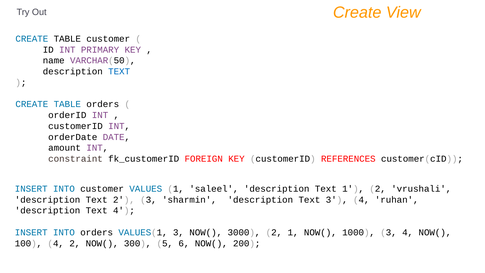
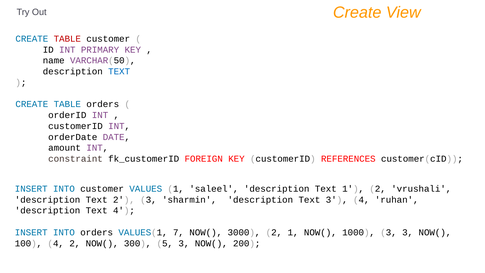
TABLE colour: black -> red (67, 39)
VALUES(1 3: 3 -> 7 (178, 232)
1000 3 4: 4 -> 3 (408, 232)
5 6: 6 -> 3 (184, 243)
